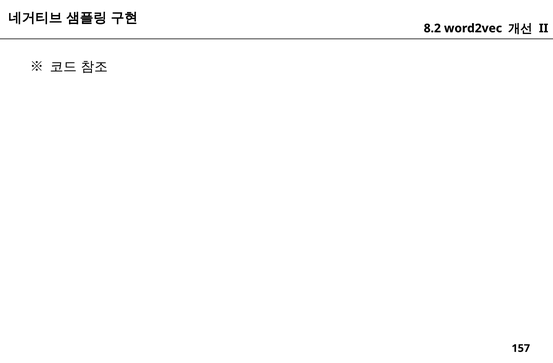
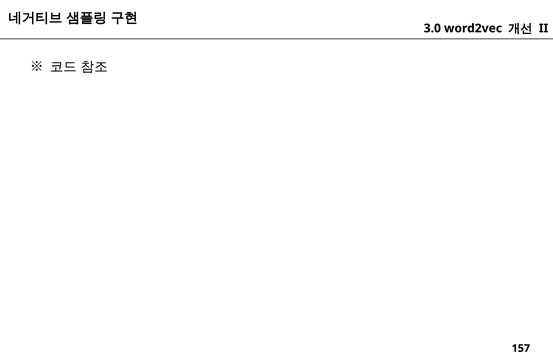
8.2: 8.2 -> 3.0 (432, 28)
